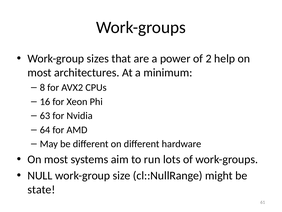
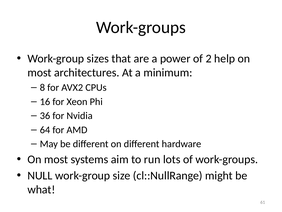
63: 63 -> 36 (45, 115)
state: state -> what (41, 189)
